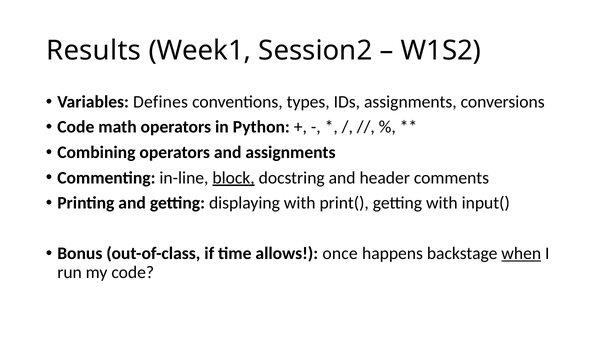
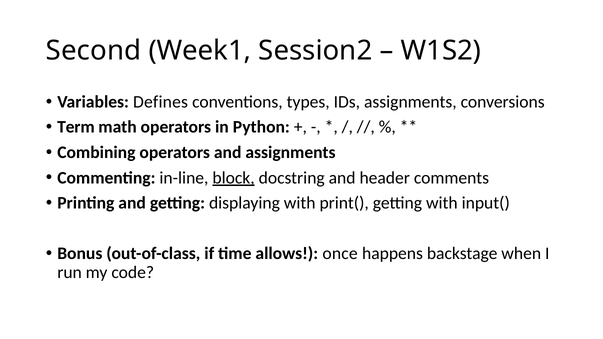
Results: Results -> Second (94, 51)
Code: Code -> Term (76, 127)
when underline: present -> none (521, 254)
